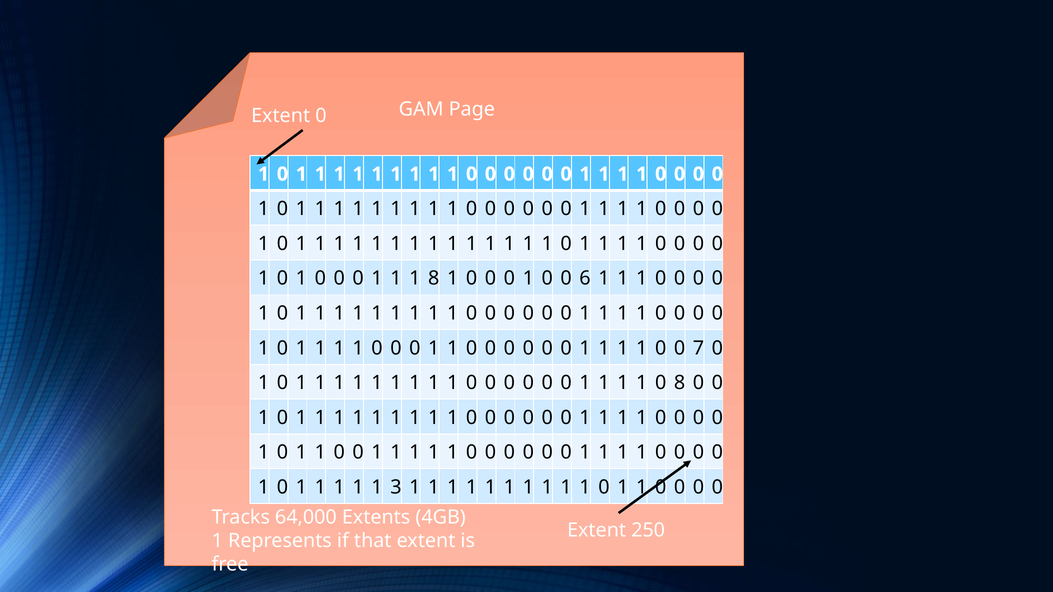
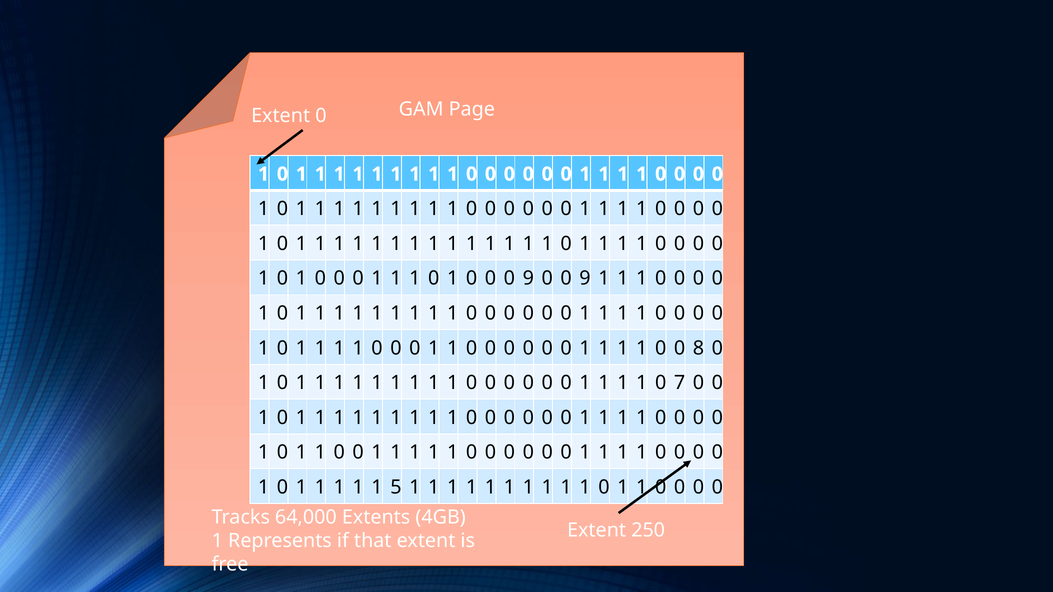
8: 8 -> 0 (434, 279)
1: 1 -> 9 (528, 279)
6: 6 -> 9 (585, 279)
7: 7 -> 8 (698, 348)
0 8: 8 -> 7 (680, 383)
3: 3 -> 5 (396, 487)
